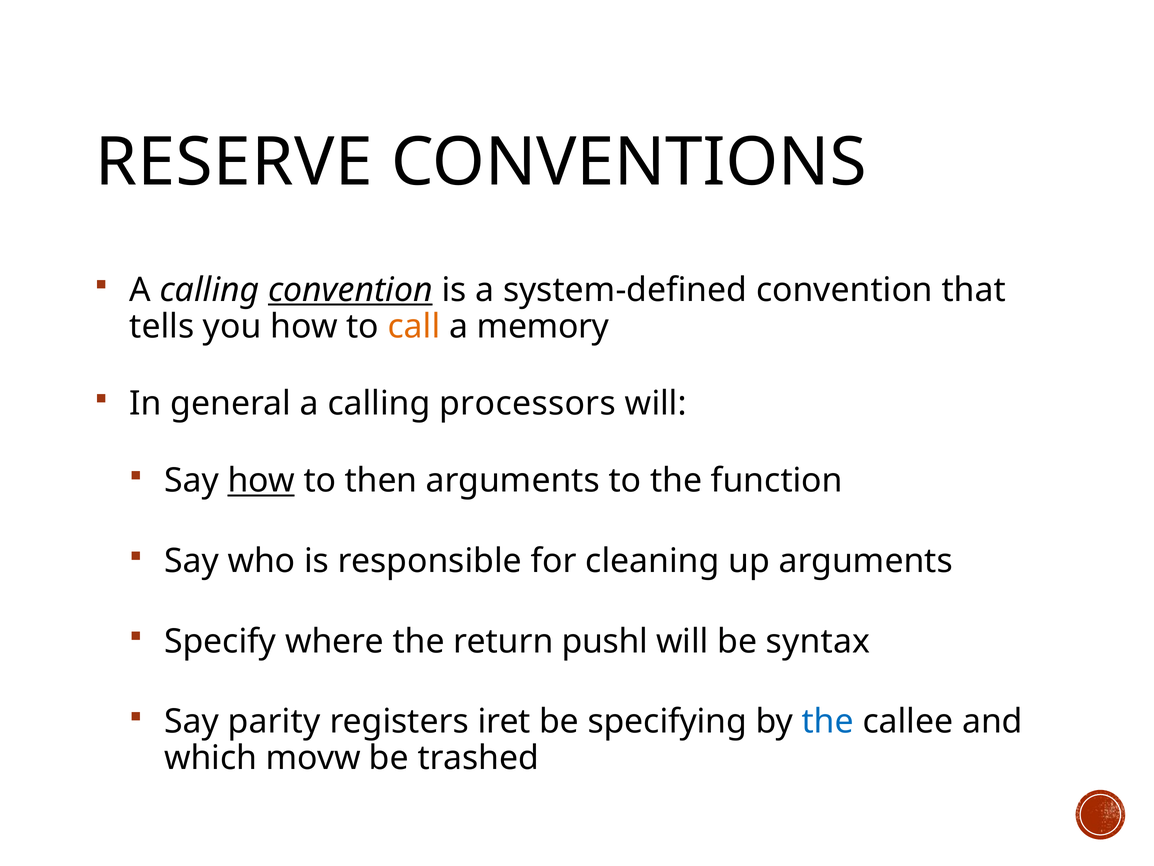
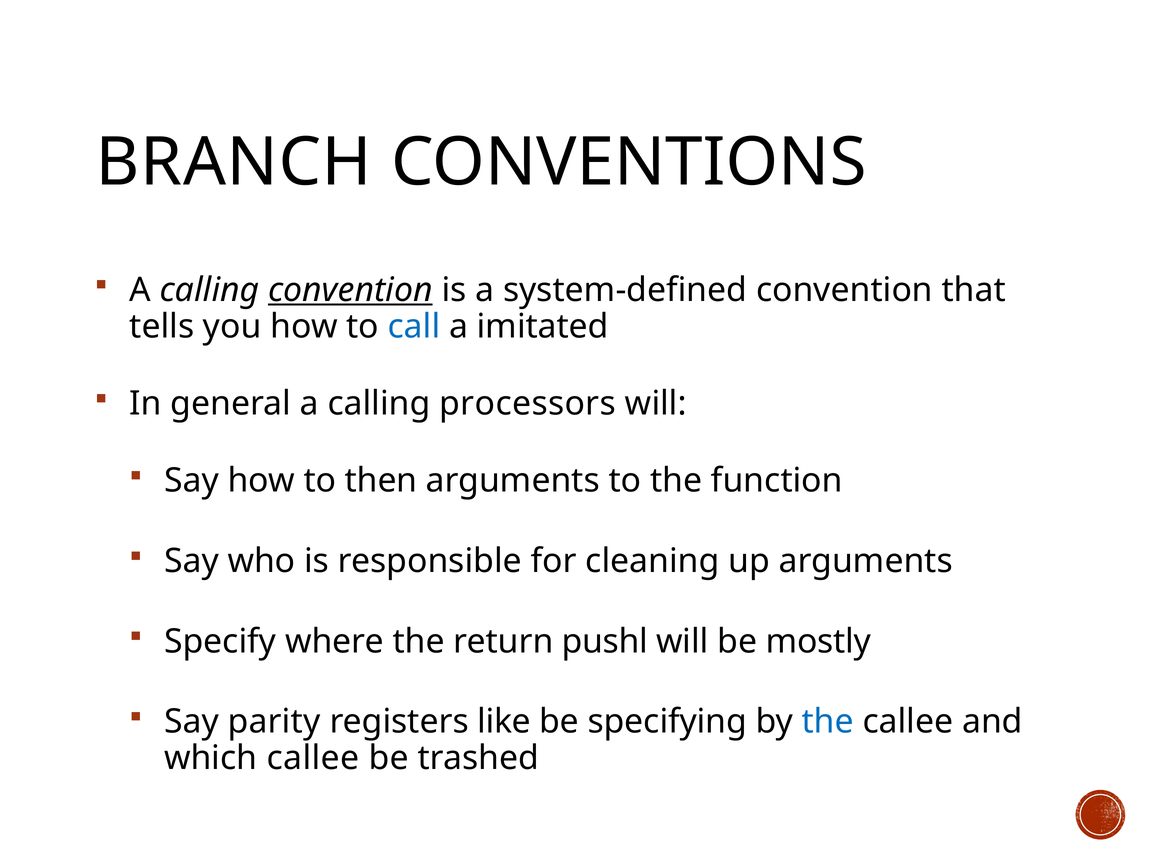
RESERVE: RESERVE -> BRANCH (234, 162)
call colour: orange -> blue (414, 326)
memory: memory -> imitated (543, 326)
how underline: present -> none (261, 481)
syntax: syntax -> mostly (818, 641)
iret: iret -> like (504, 721)
which movw: movw -> callee (313, 758)
